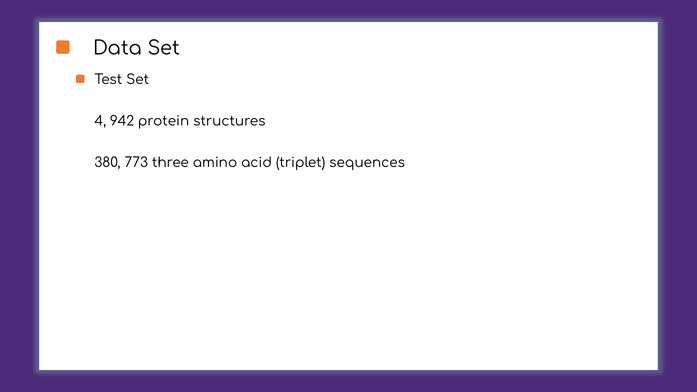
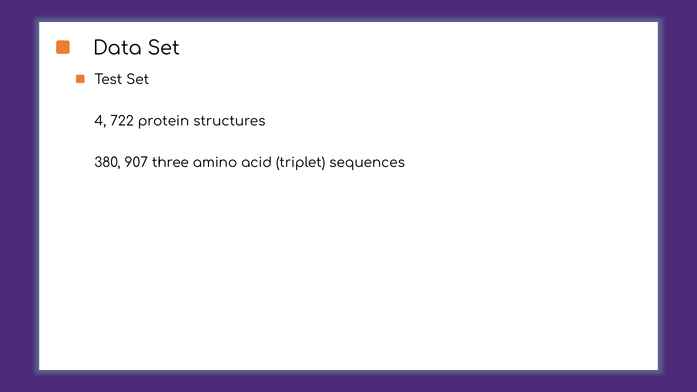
942: 942 -> 722 (122, 121)
773: 773 -> 907 (136, 163)
